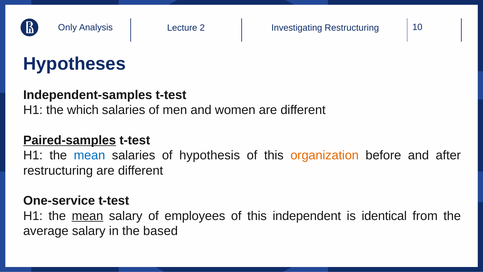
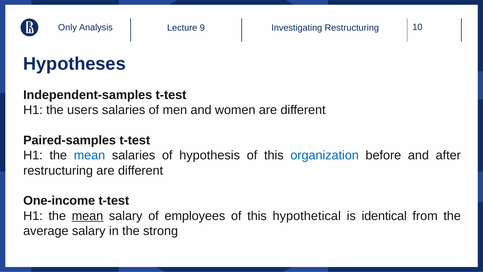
2: 2 -> 9 (202, 28)
which: which -> users (83, 110)
Paired-samples underline: present -> none (70, 140)
organization colour: orange -> blue (325, 155)
One-service: One-service -> One-income (59, 201)
independent: independent -> hypothetical (307, 216)
based: based -> strong (161, 231)
